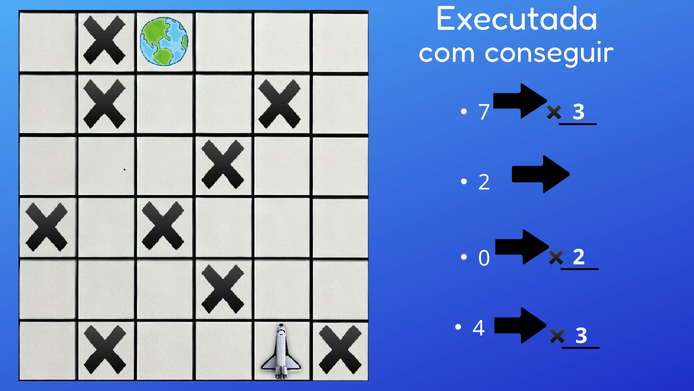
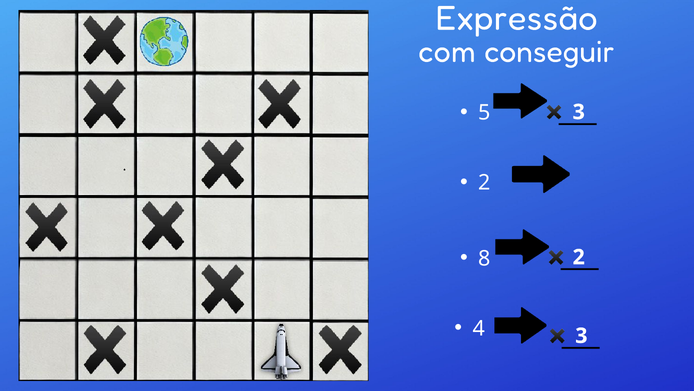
Executada: Executada -> Expressão (516, 18)
7: 7 -> 5 (485, 113)
0: 0 -> 8 (485, 258)
